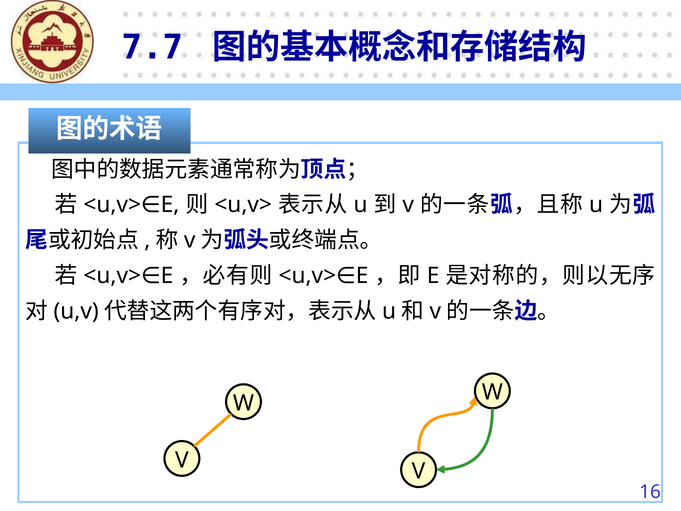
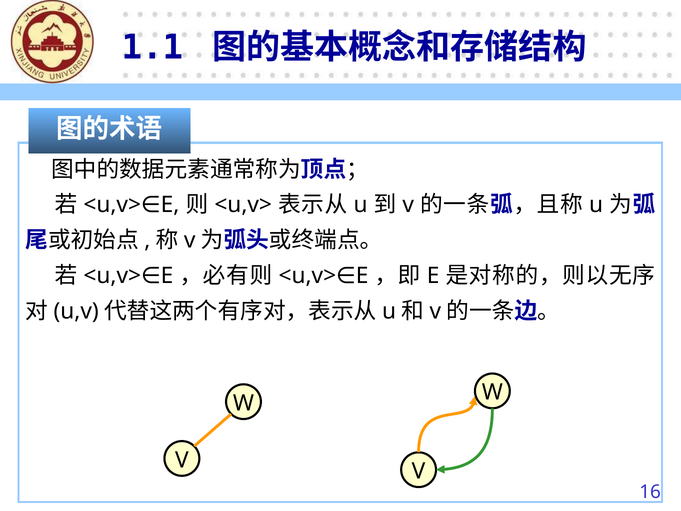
7.7: 7.7 -> 1.1 (153, 48)
